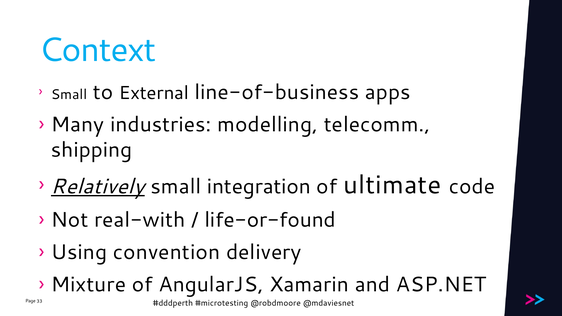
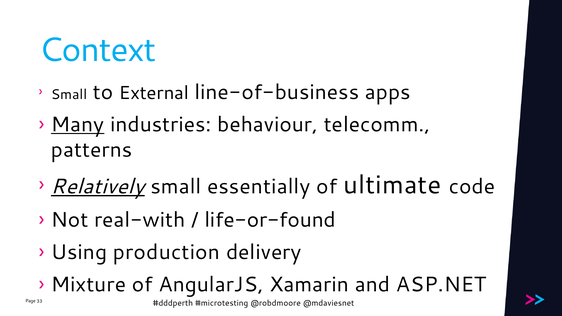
Many underline: none -> present (78, 125)
modelling: modelling -> behaviour (268, 125)
shipping: shipping -> patterns (92, 150)
integration: integration -> essentially (259, 187)
convention: convention -> production (166, 252)
